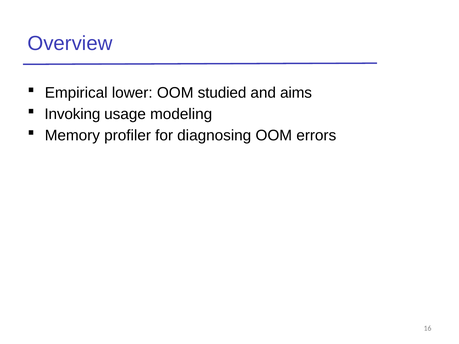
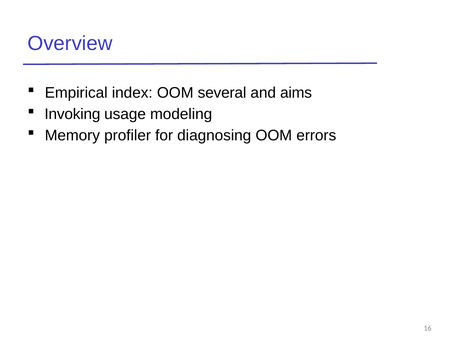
lower: lower -> index (132, 93)
studied: studied -> several (222, 93)
